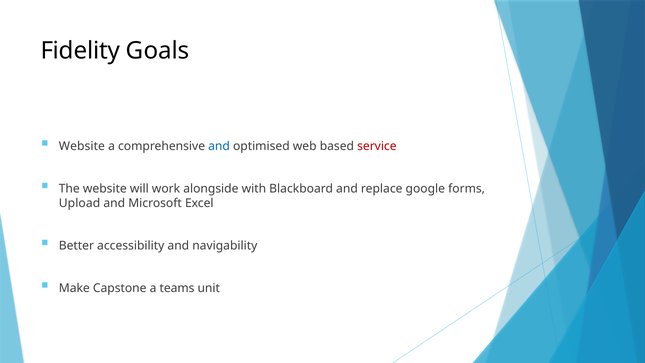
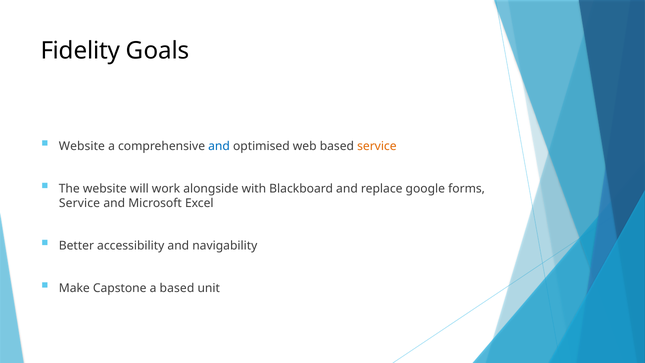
service colour: red -> orange (377, 146)
Upload: Upload -> Service (79, 203)
a teams: teams -> based (177, 288)
